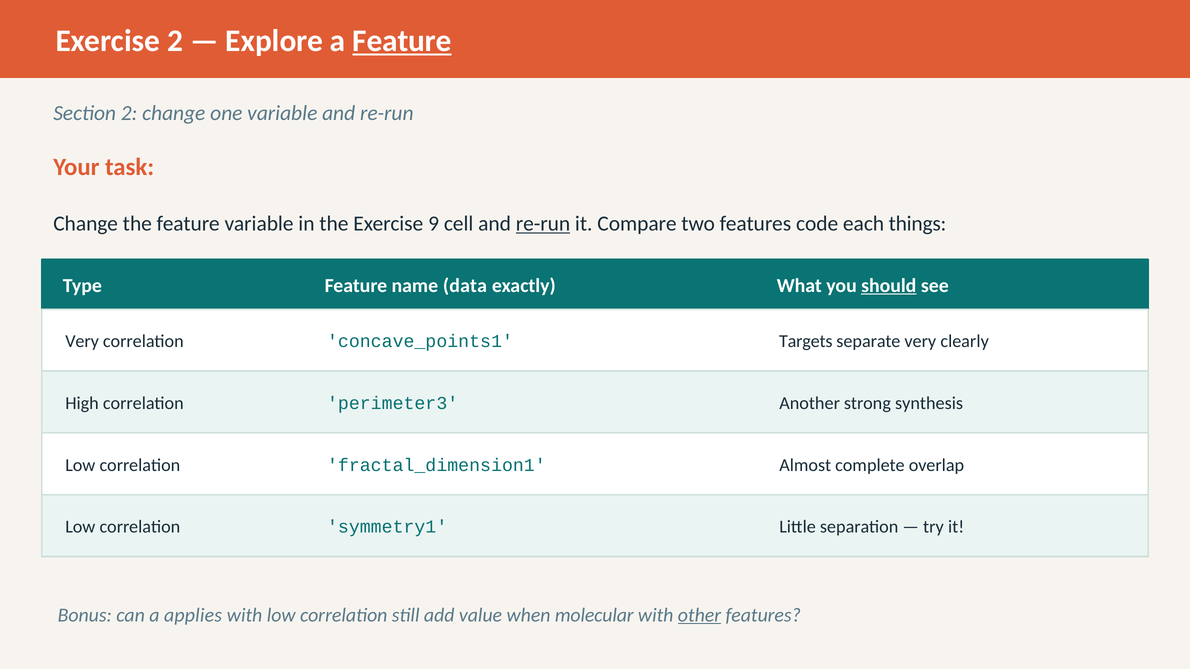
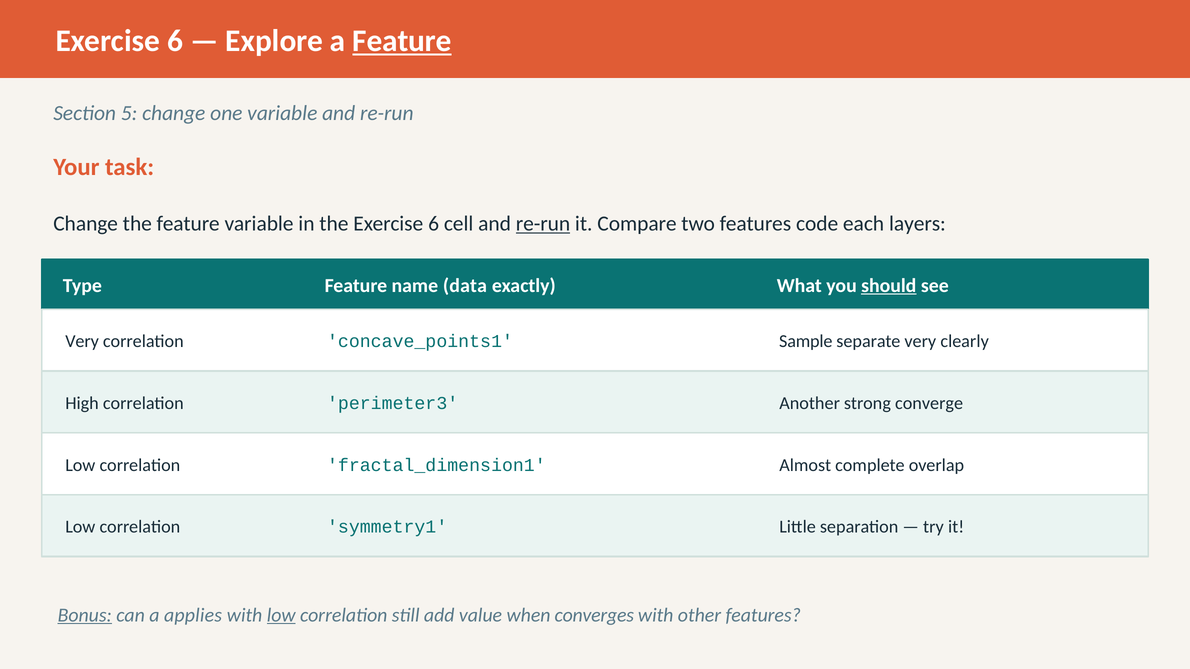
2: 2 -> 6 (175, 41)
Section 2: 2 -> 5 (129, 113)
the Exercise 9: 9 -> 6 (434, 224)
things: things -> layers (917, 224)
Targets: Targets -> Sample (806, 342)
synthesis: synthesis -> converge (929, 403)
Bonus underline: none -> present (85, 615)
low underline: none -> present (281, 615)
molecular: molecular -> converges (594, 615)
other underline: present -> none (699, 615)
